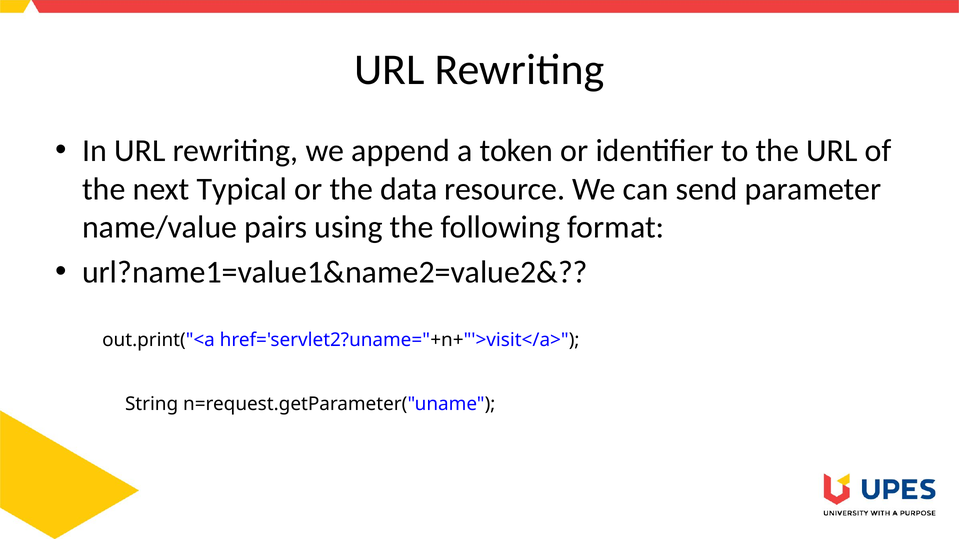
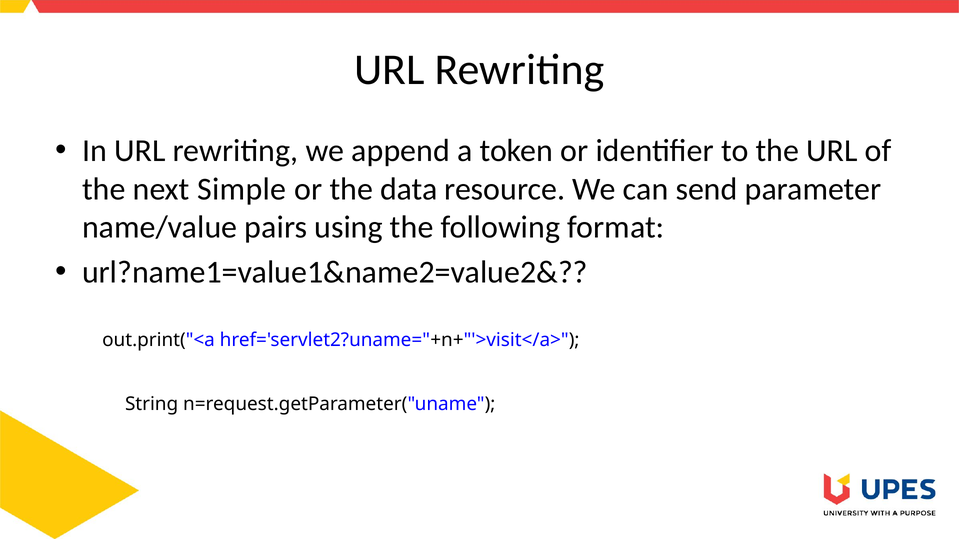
Typical: Typical -> Simple (242, 189)
